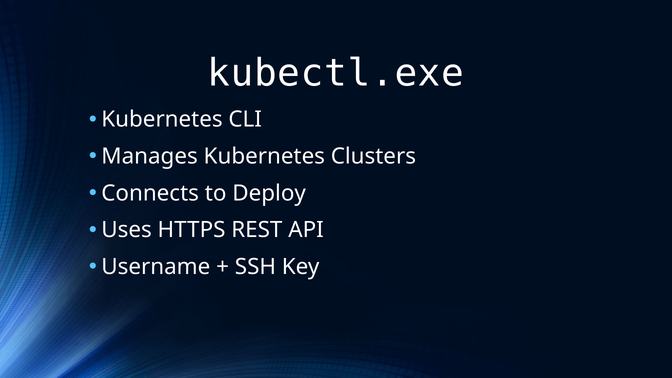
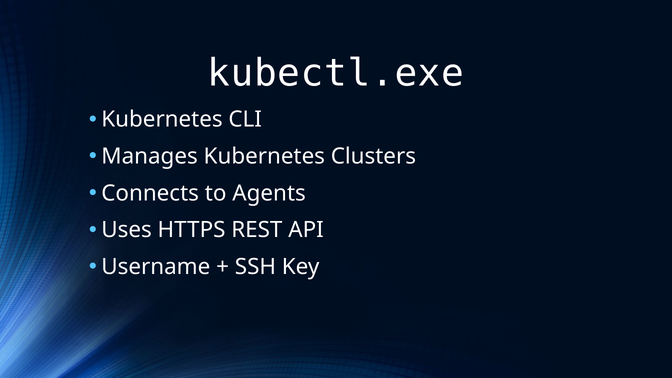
Deploy: Deploy -> Agents (269, 193)
